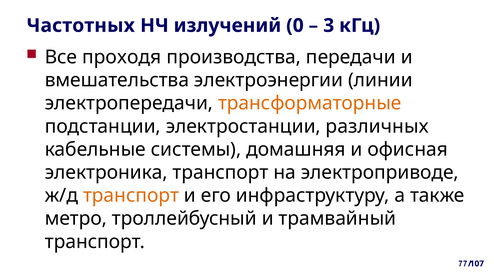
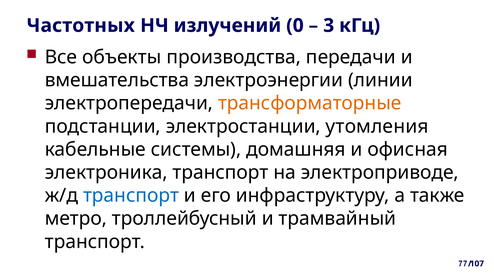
проходя: проходя -> объекты (122, 57)
различных: различных -> утомления (377, 126)
транспорт colour: orange -> blue (131, 196)
